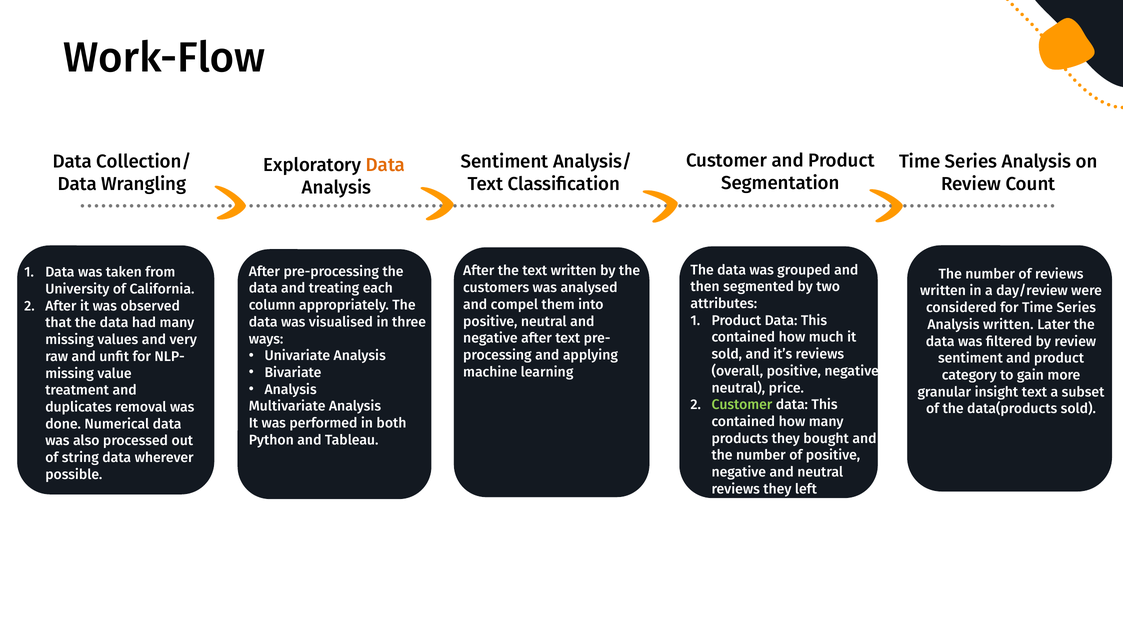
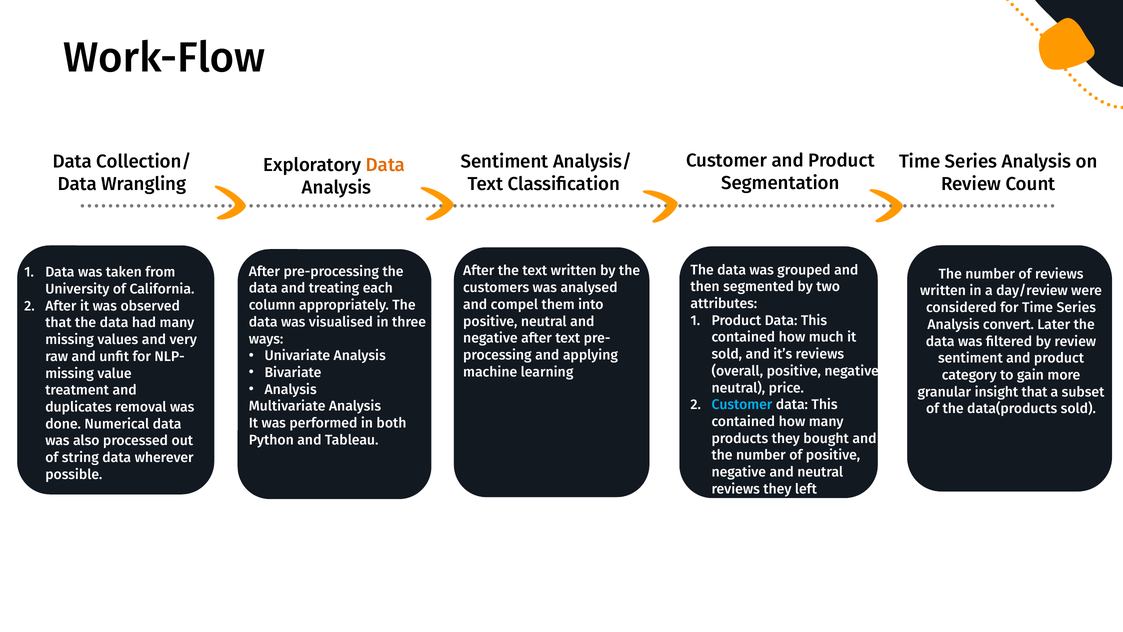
Analysis written: written -> convert (1008, 324)
insight text: text -> that (1035, 392)
Customer colour: light green -> light blue (742, 405)
